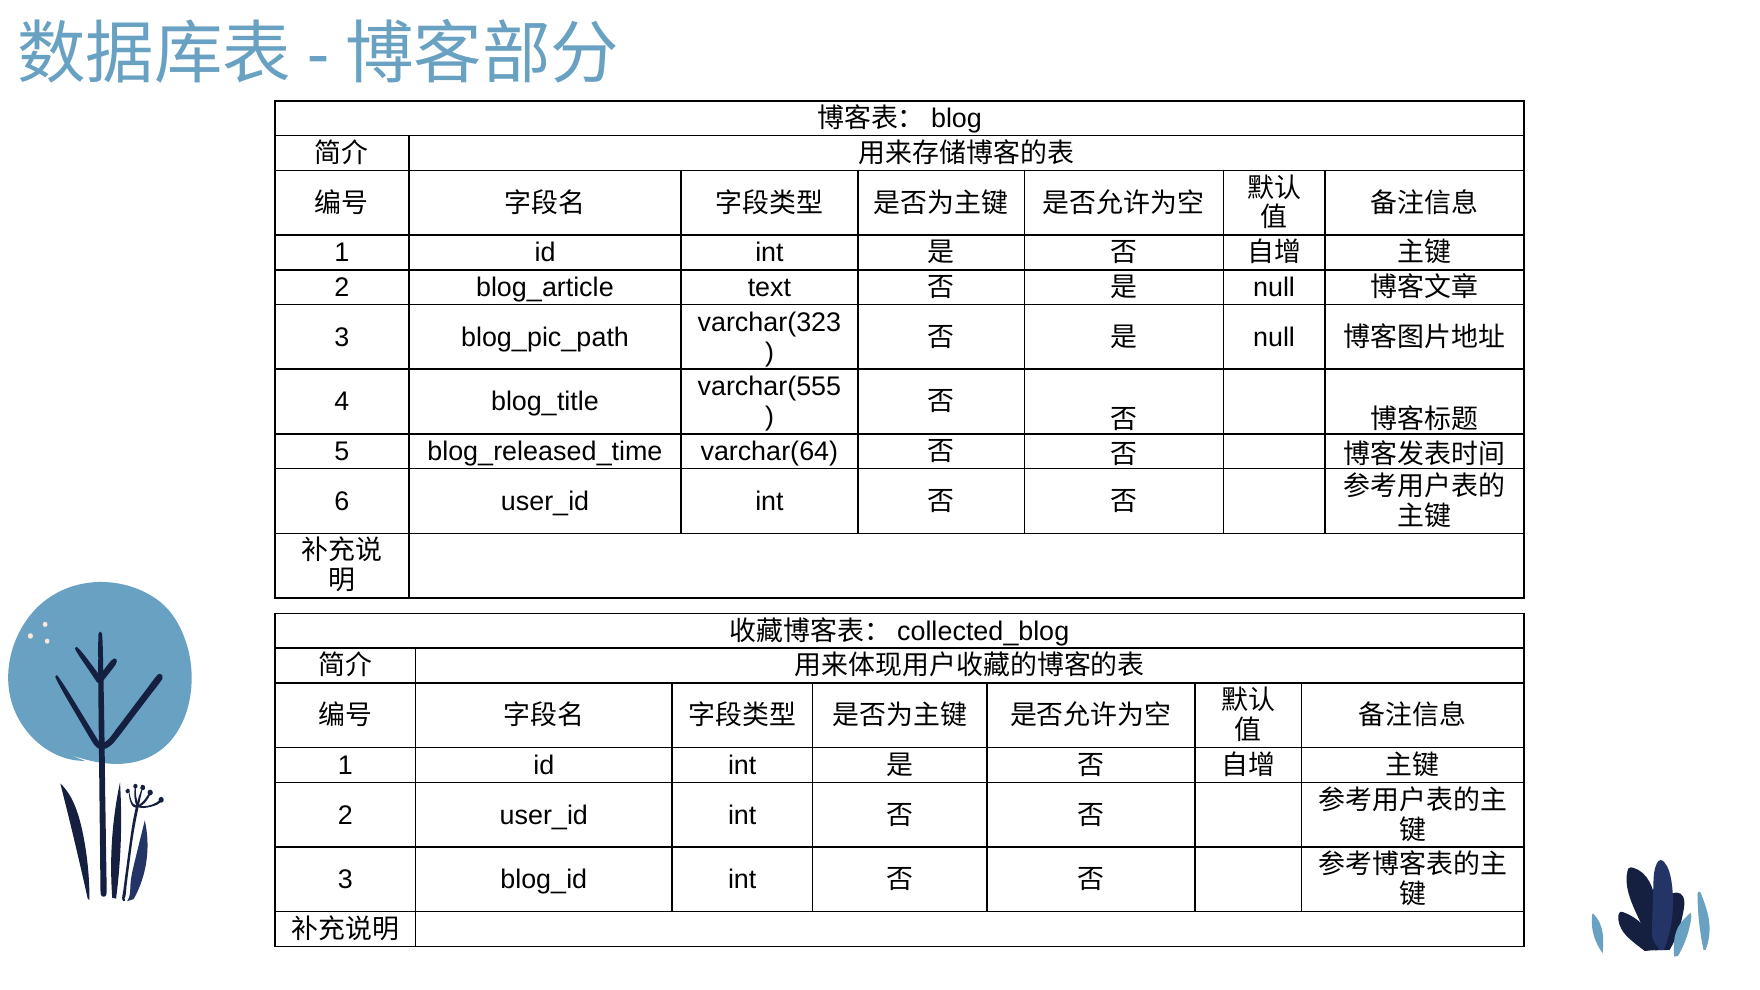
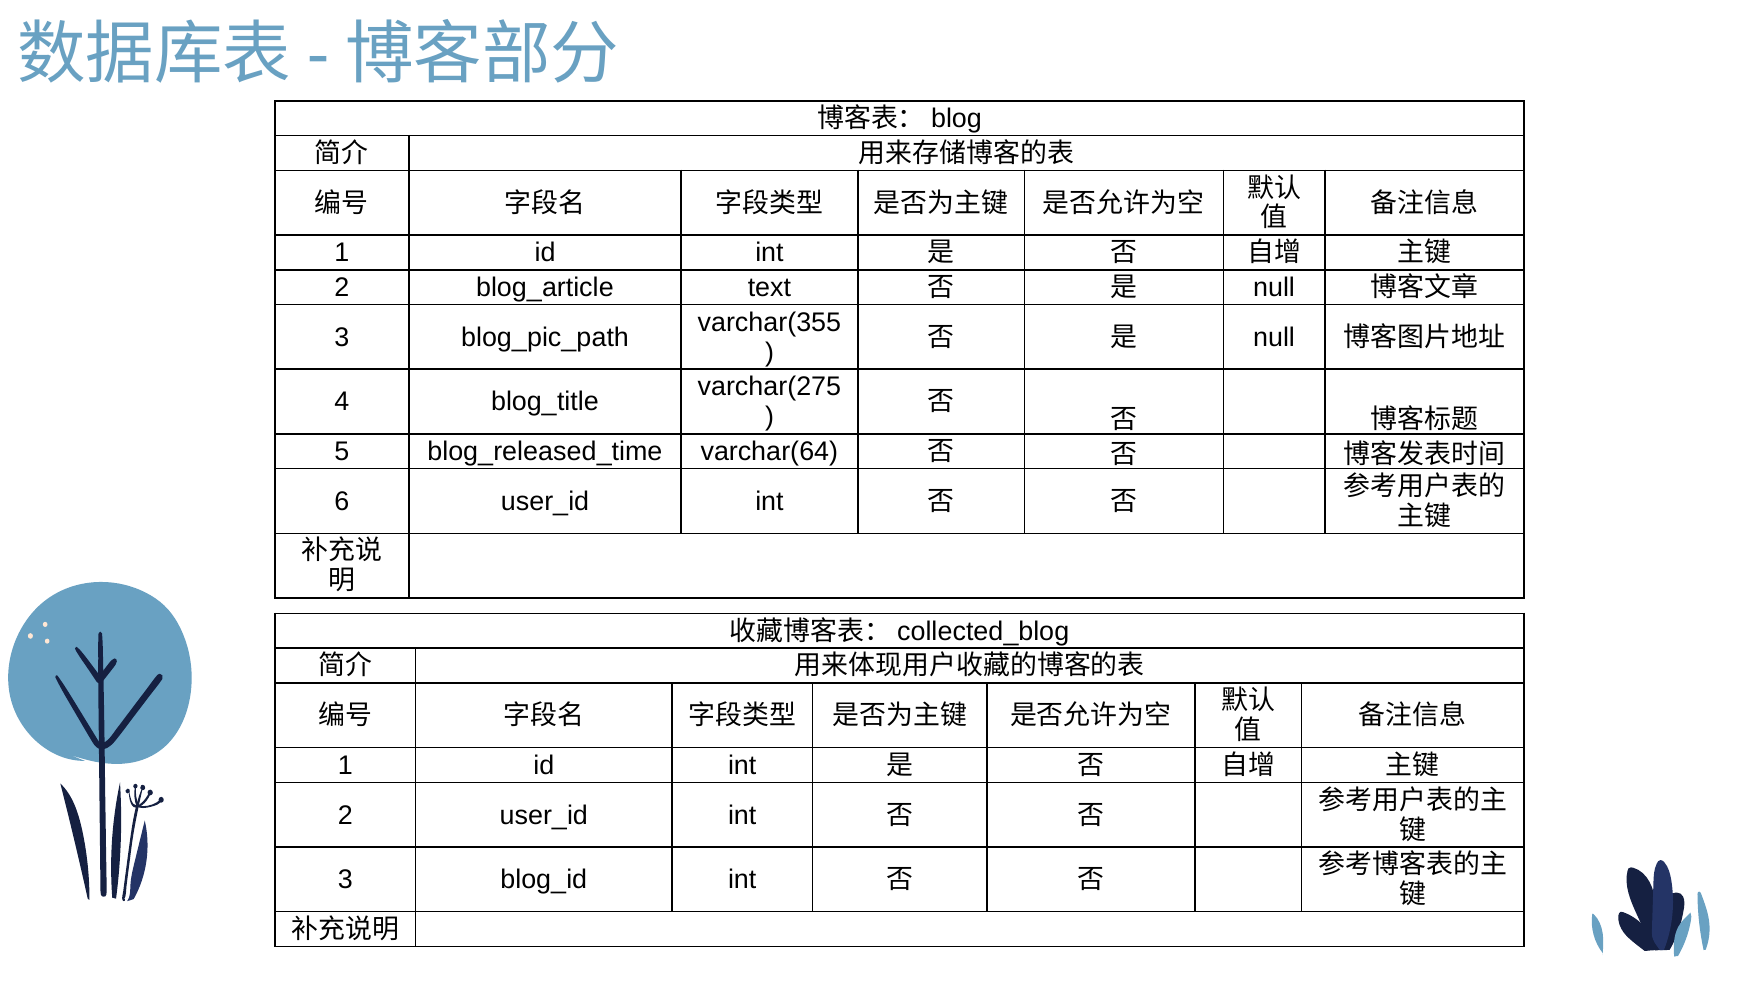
varchar(323: varchar(323 -> varchar(355 (769, 322)
varchar(555: varchar(555 -> varchar(275 (769, 387)
